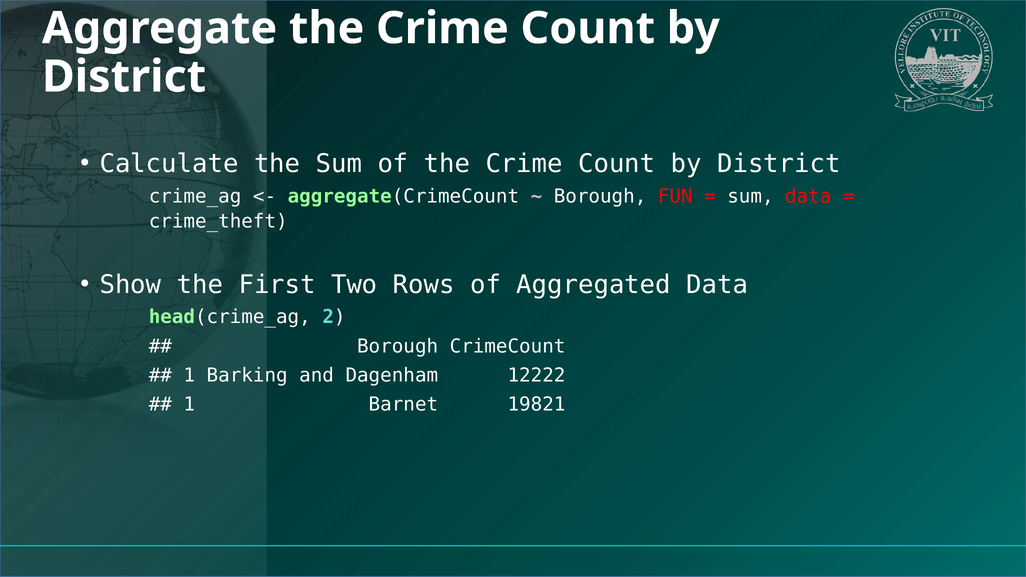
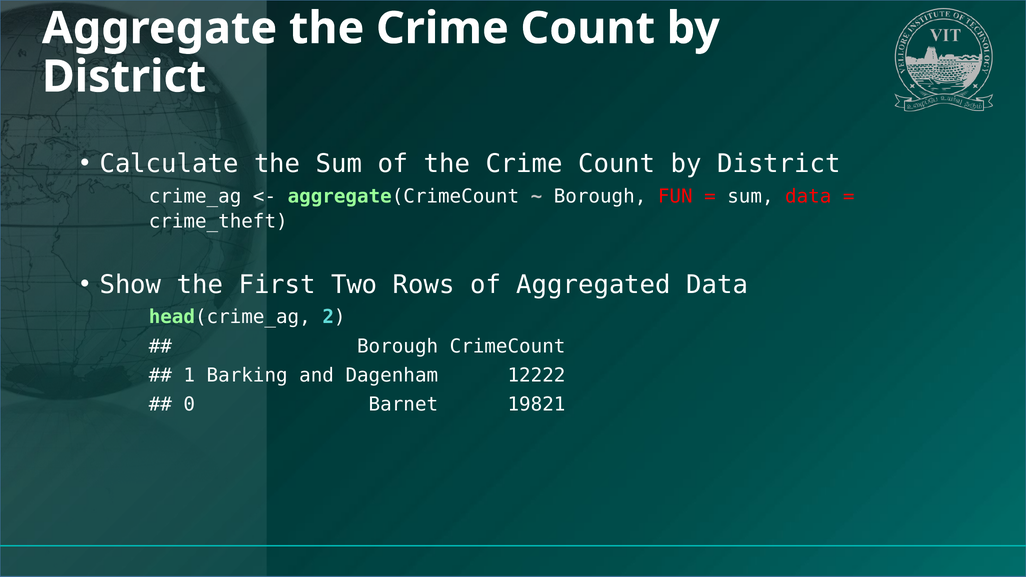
1: 1 -> 0 (189, 405)
